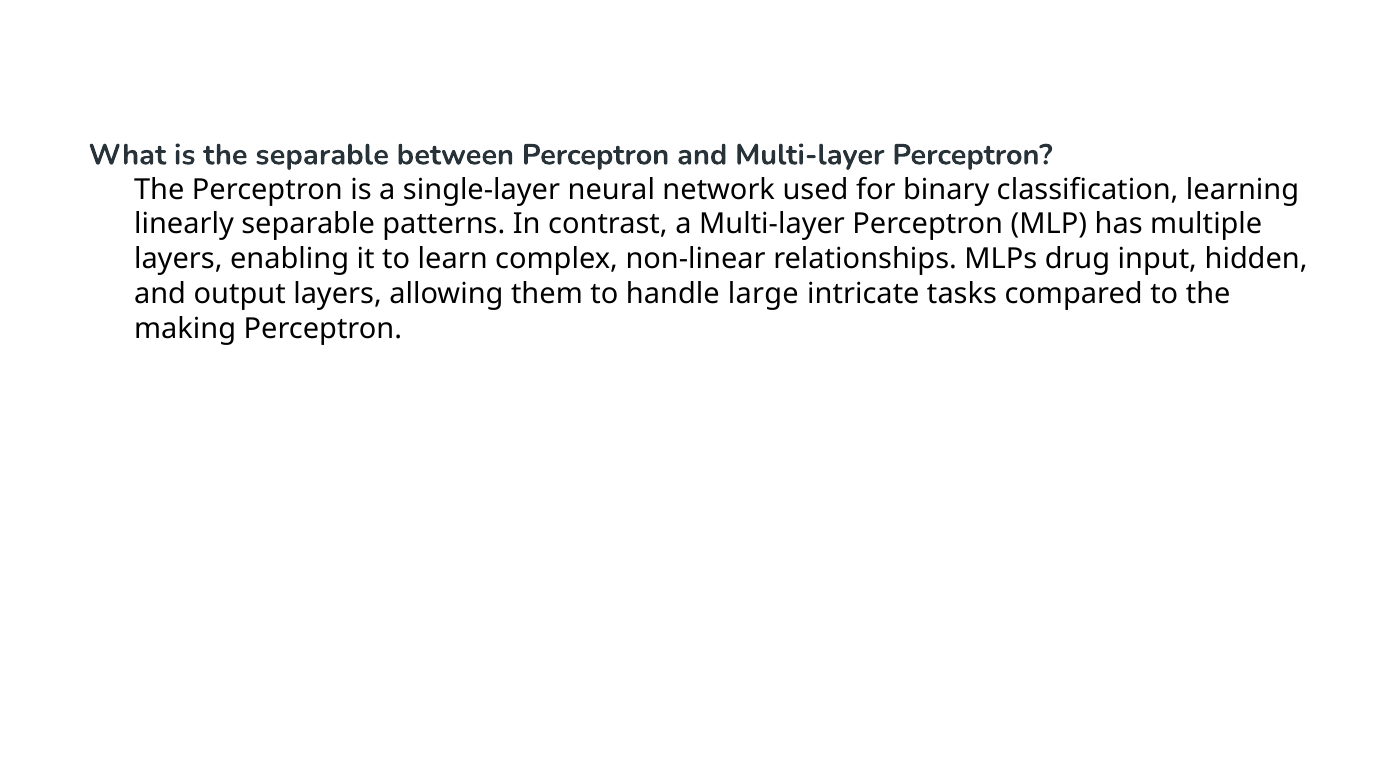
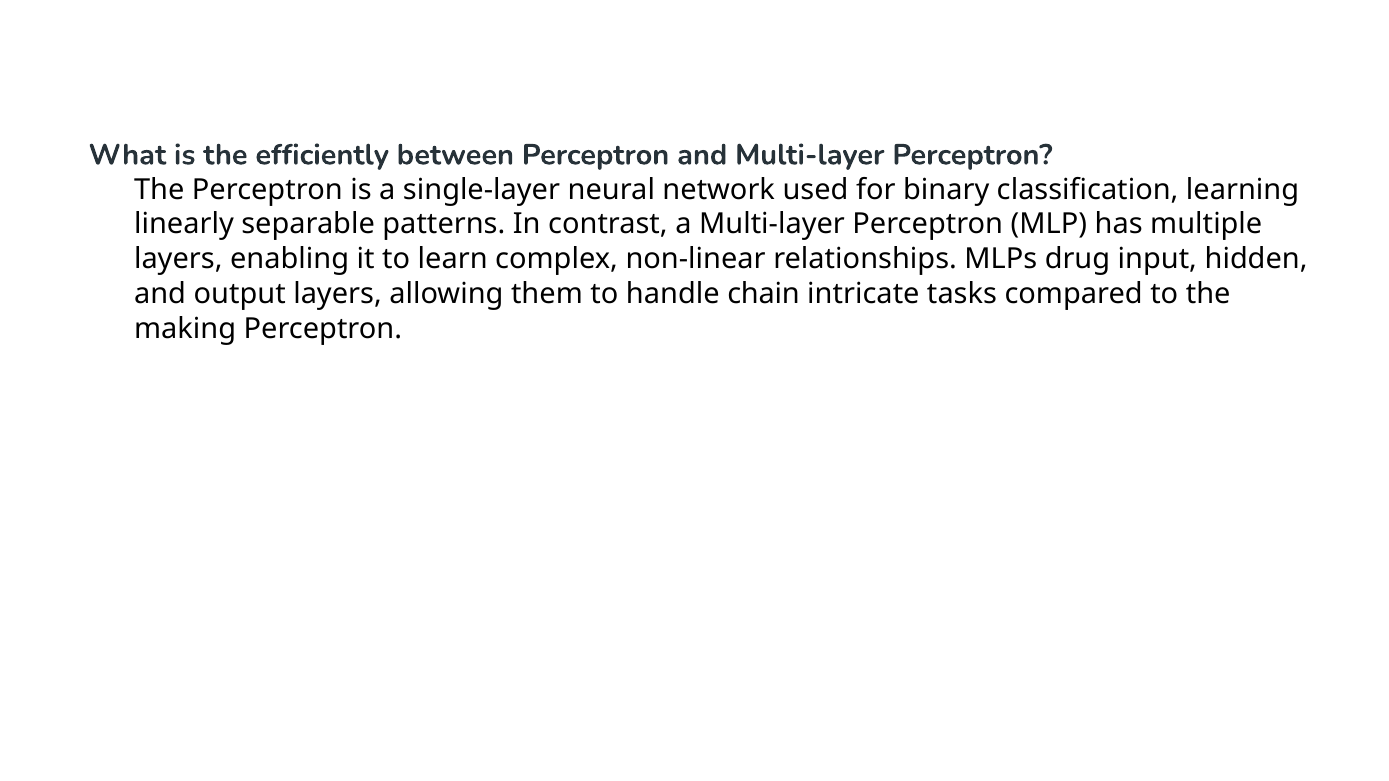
the separable: separable -> efficiently (322, 155)
large: large -> chain (764, 294)
